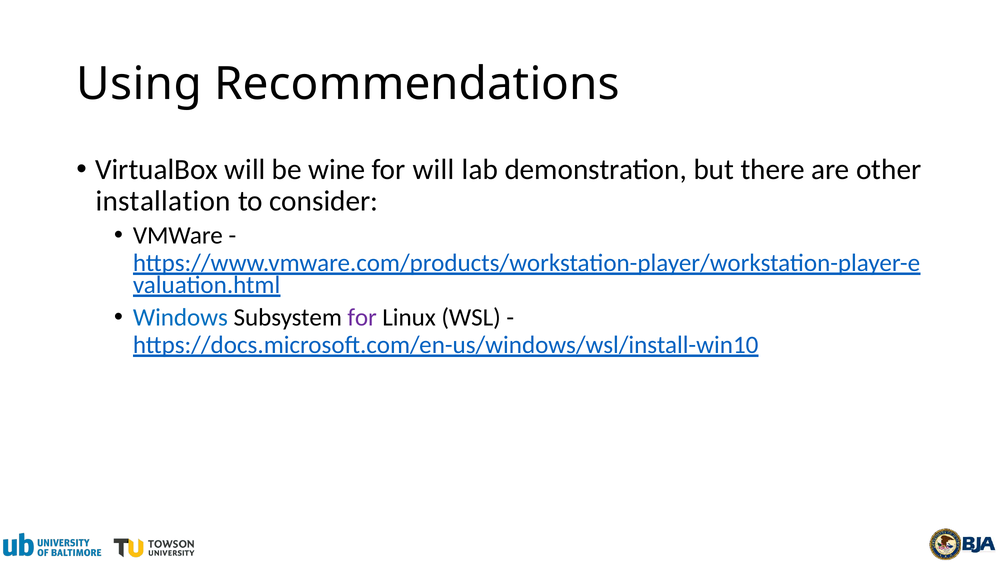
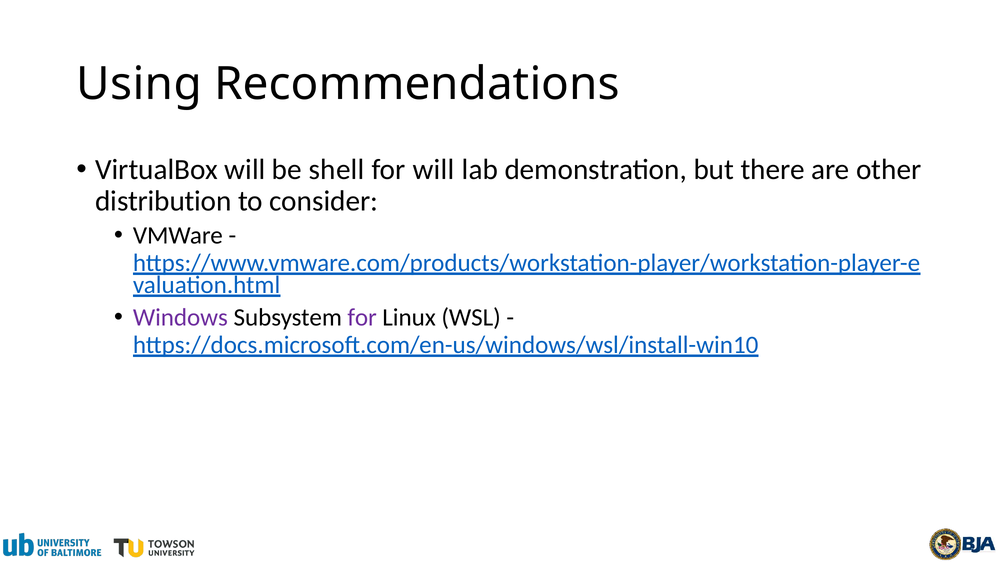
wine: wine -> shell (337, 170)
installation: installation -> distribution (163, 201)
Windows colour: blue -> purple (180, 318)
